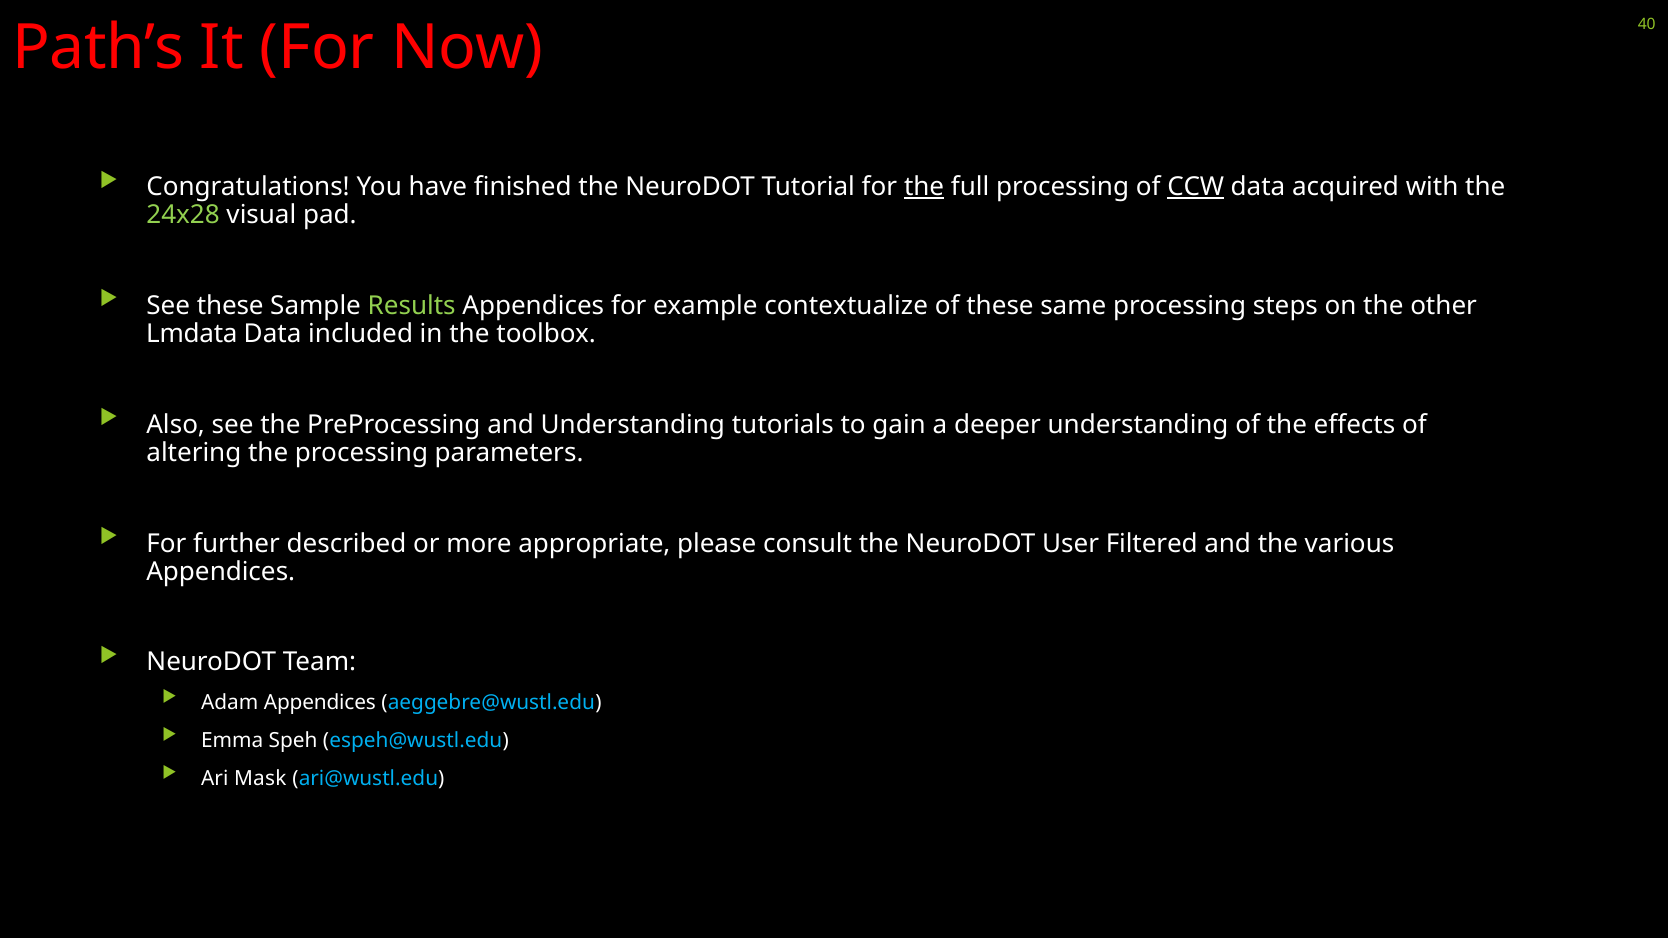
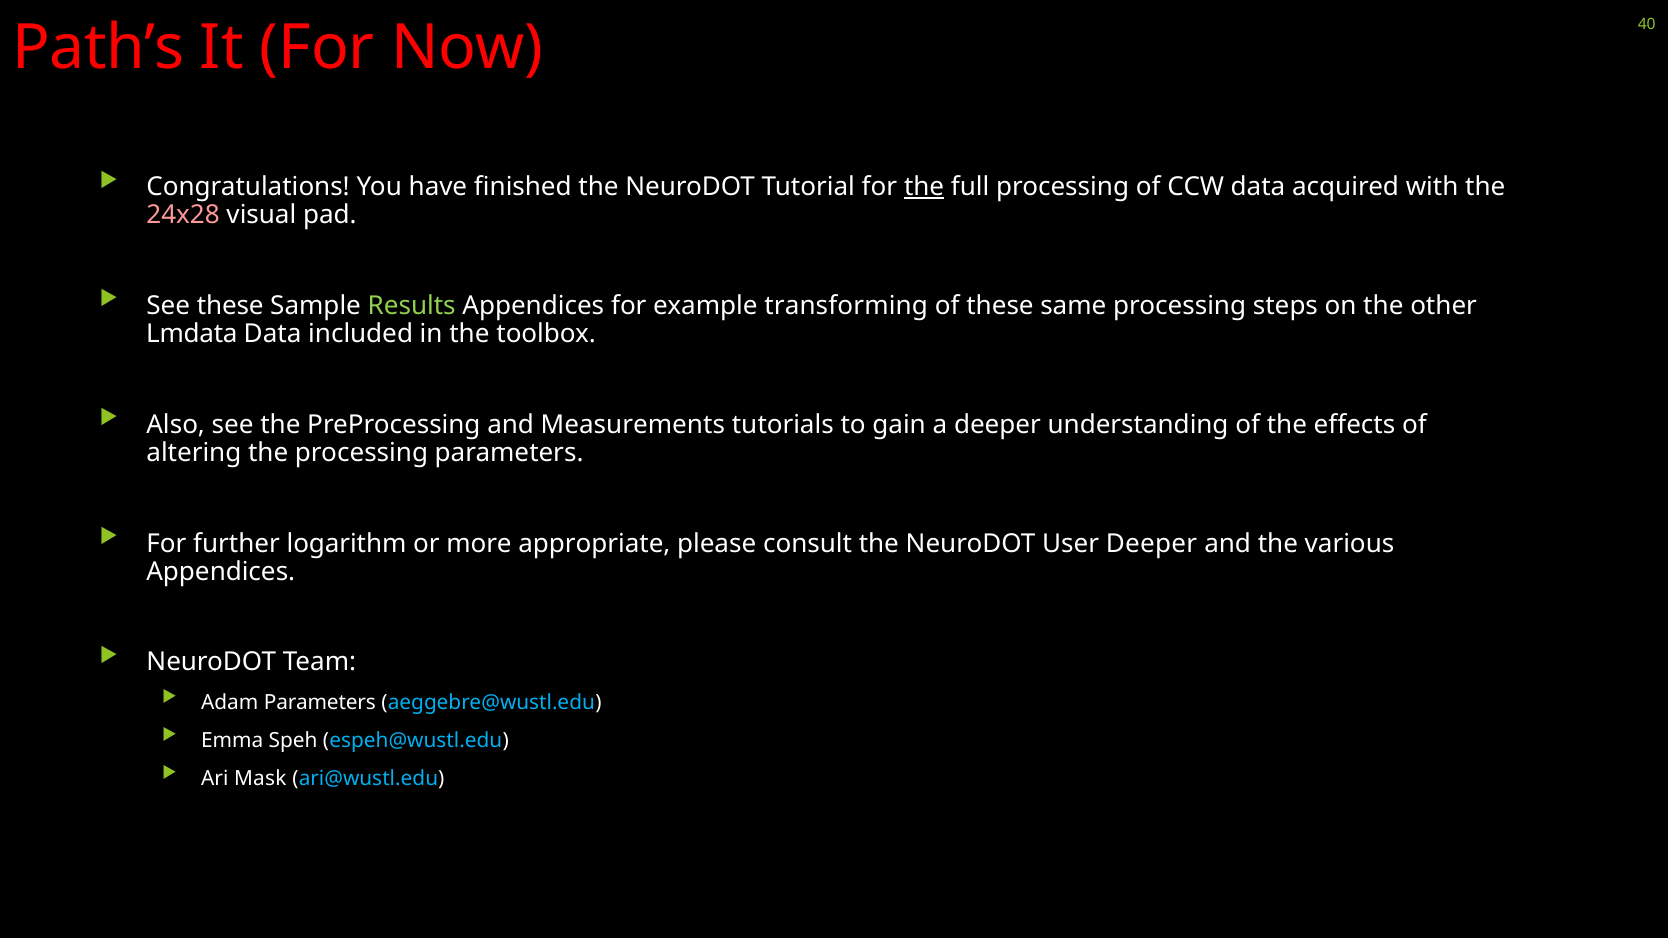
CCW underline: present -> none (1196, 187)
24x28 colour: light green -> pink (183, 215)
contextualize: contextualize -> transforming (846, 306)
and Understanding: Understanding -> Measurements (633, 425)
described: described -> logarithm (347, 544)
User Filtered: Filtered -> Deeper (1152, 544)
Adam Appendices: Appendices -> Parameters (320, 703)
